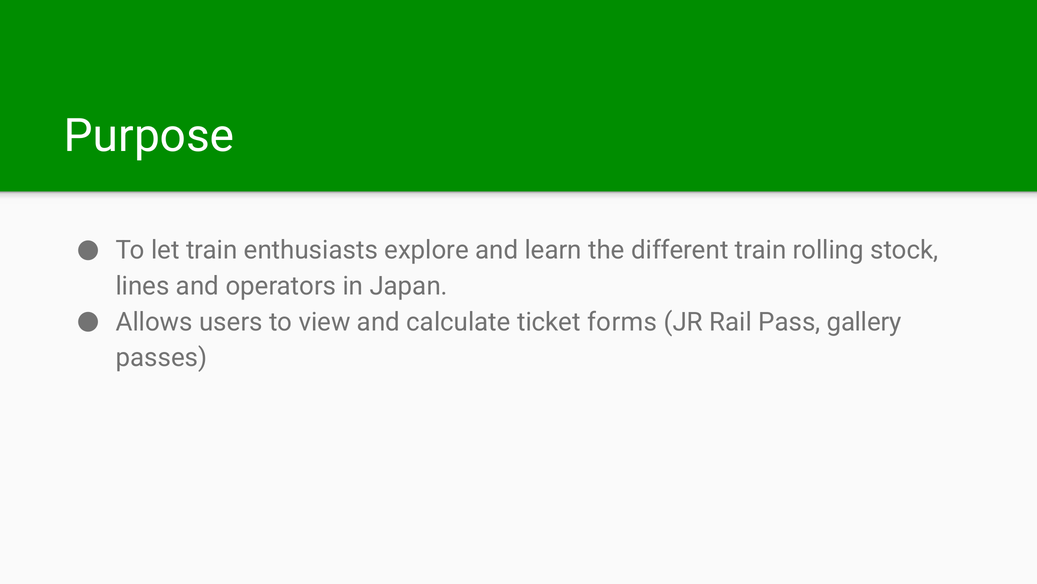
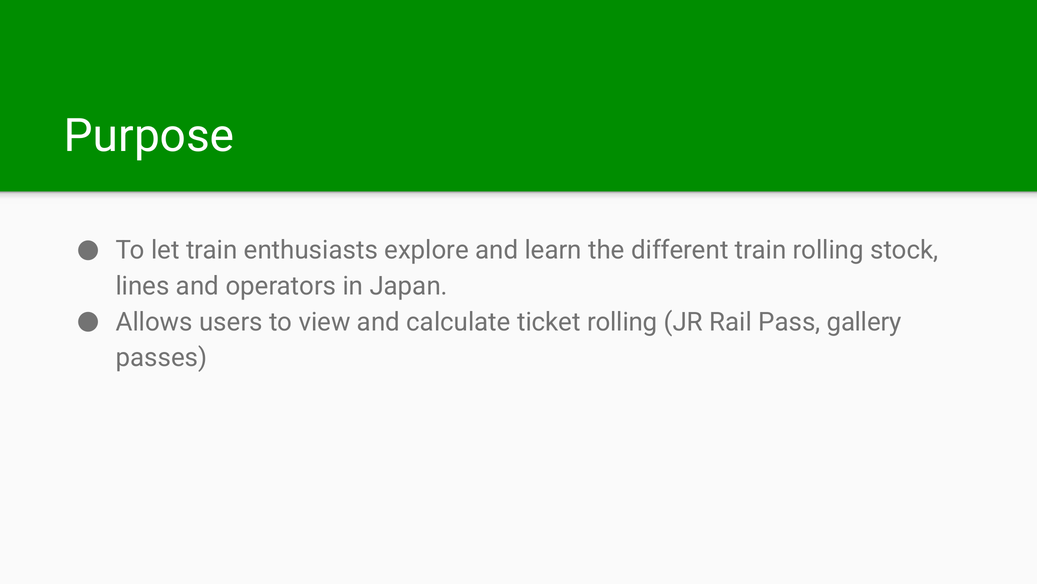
ticket forms: forms -> rolling (622, 322)
